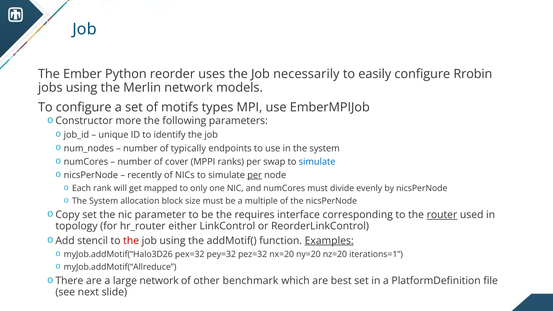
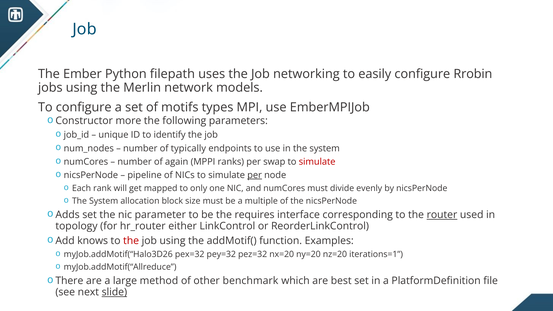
reorder: reorder -> filepath (172, 74)
necessarily: necessarily -> networking (306, 74)
cover: cover -> again (177, 162)
simulate colour: blue -> red (317, 162)
recently: recently -> pipeline (145, 175)
Copy: Copy -> Adds (68, 215)
stencil: stencil -> knows (93, 241)
Examples underline: present -> none (329, 241)
large network: network -> method (159, 281)
slide underline: none -> present (114, 292)
